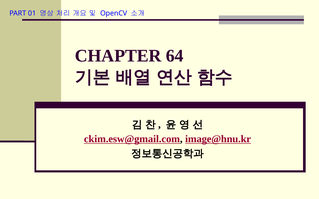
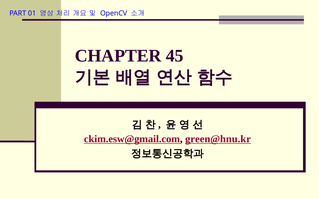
64: 64 -> 45 (175, 56)
image@hnu.kr: image@hnu.kr -> green@hnu.kr (218, 139)
